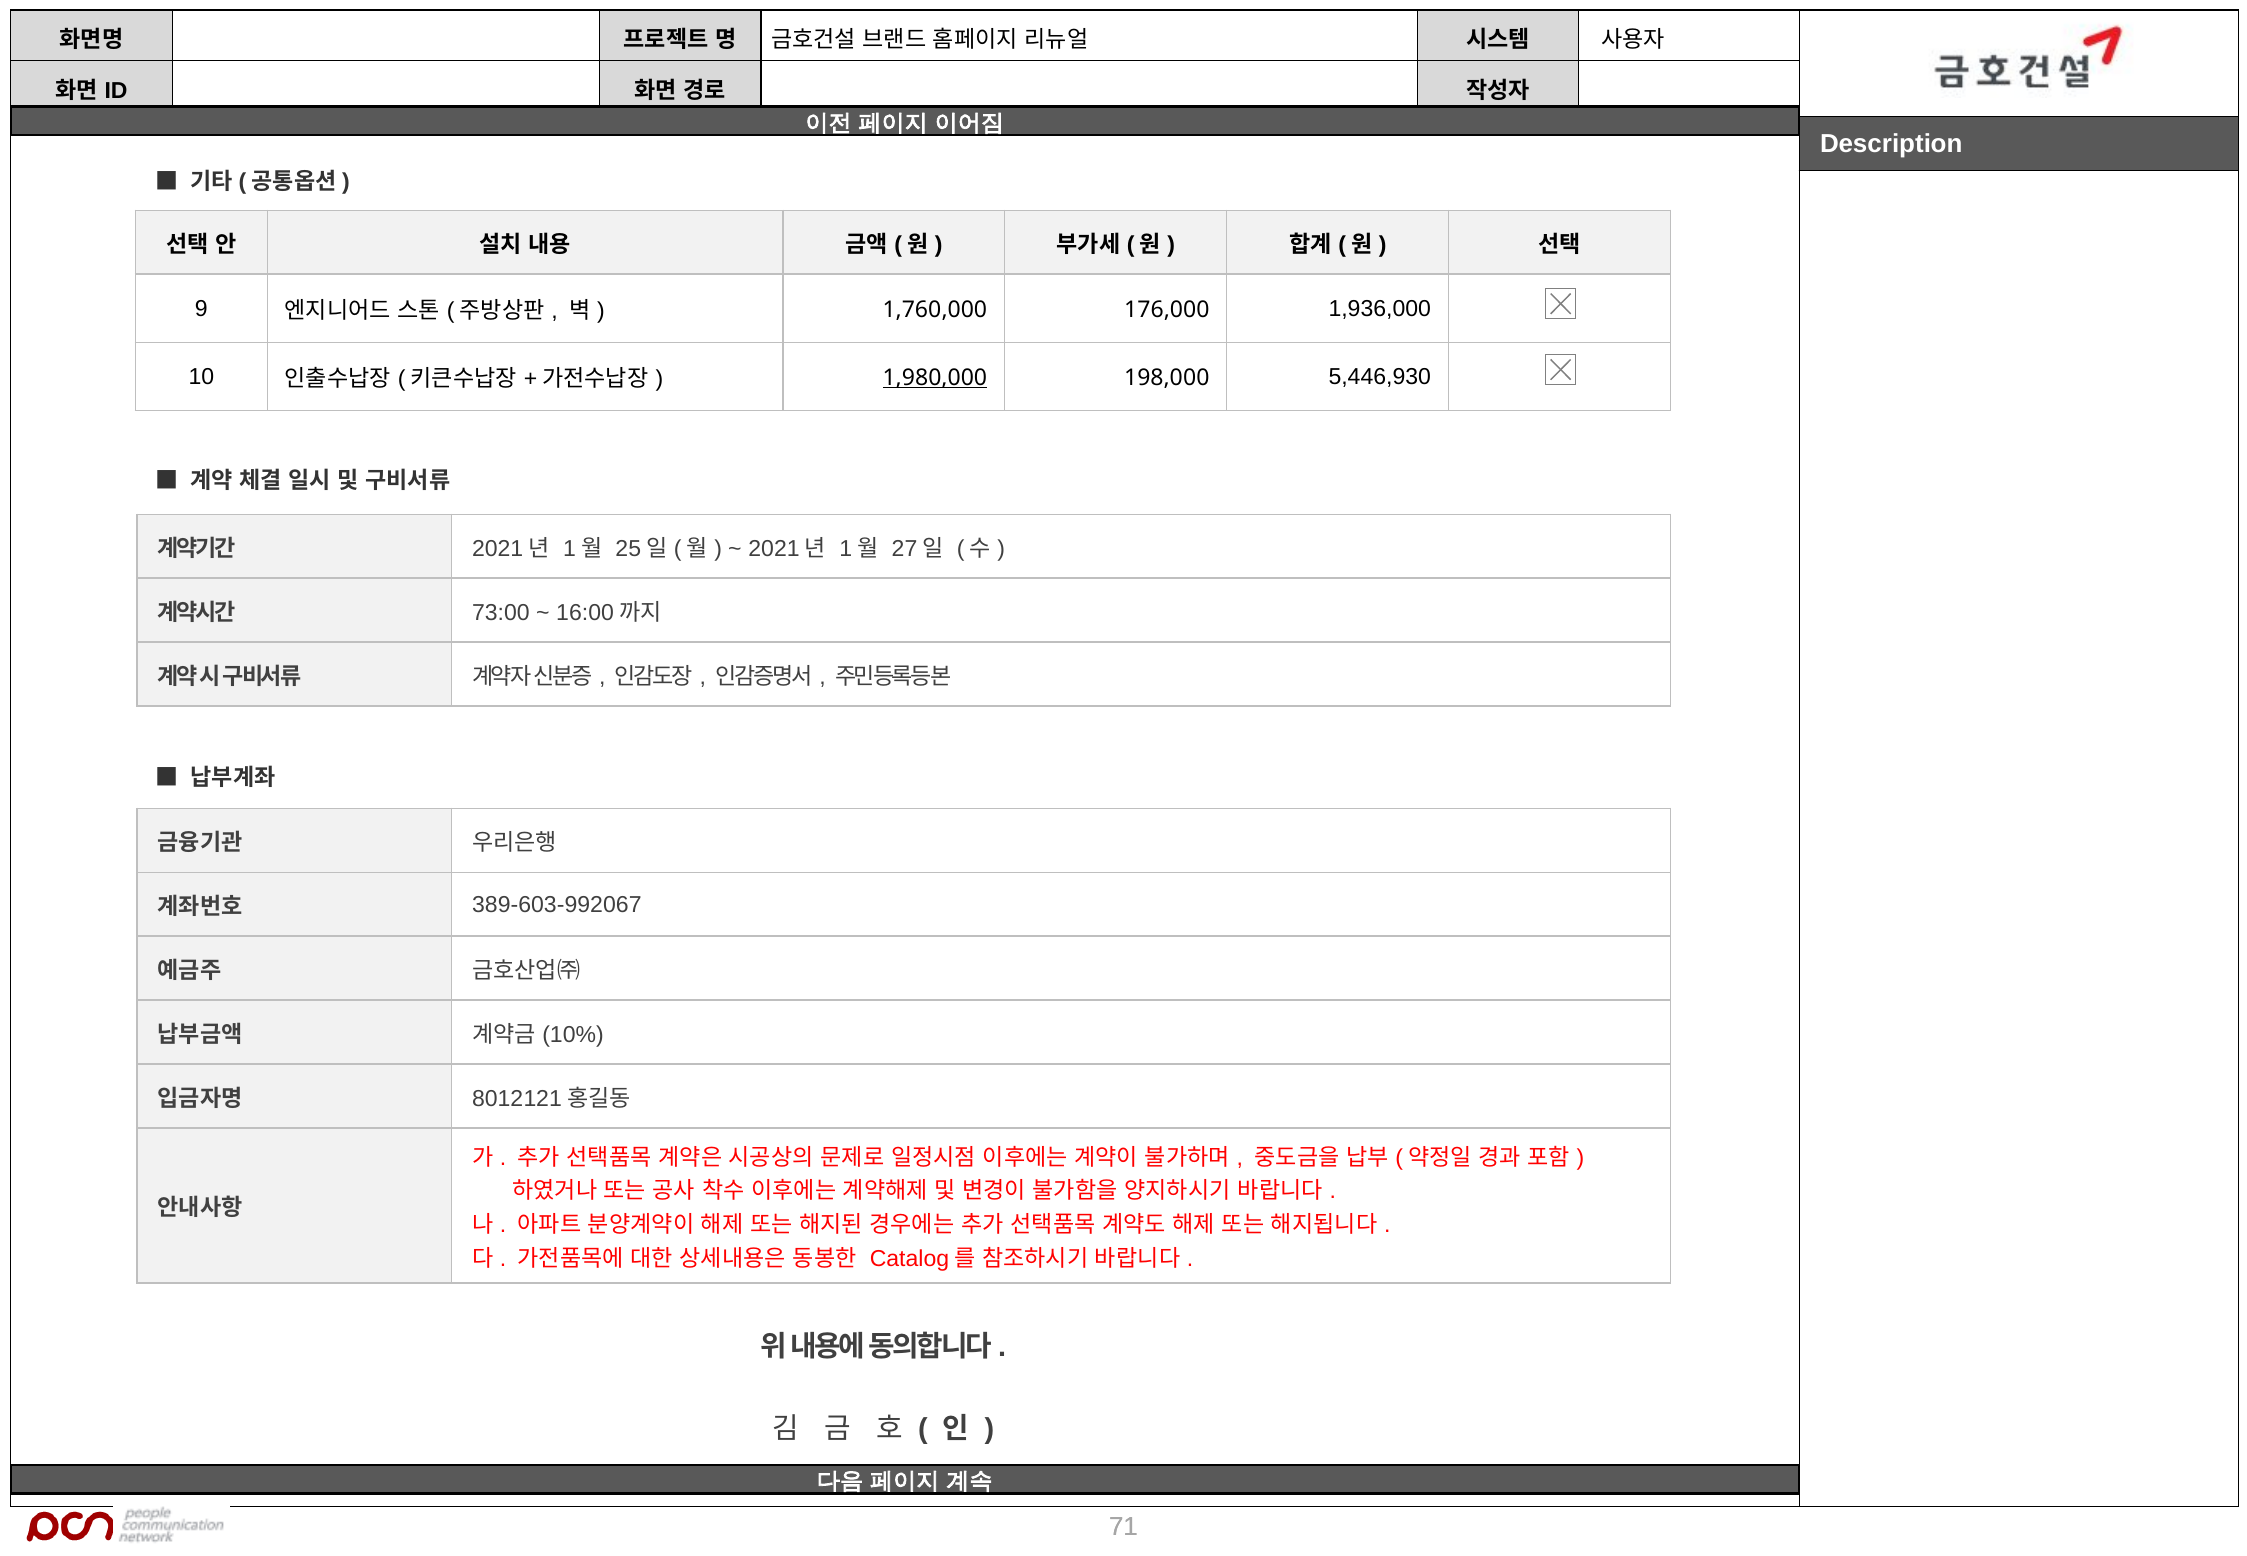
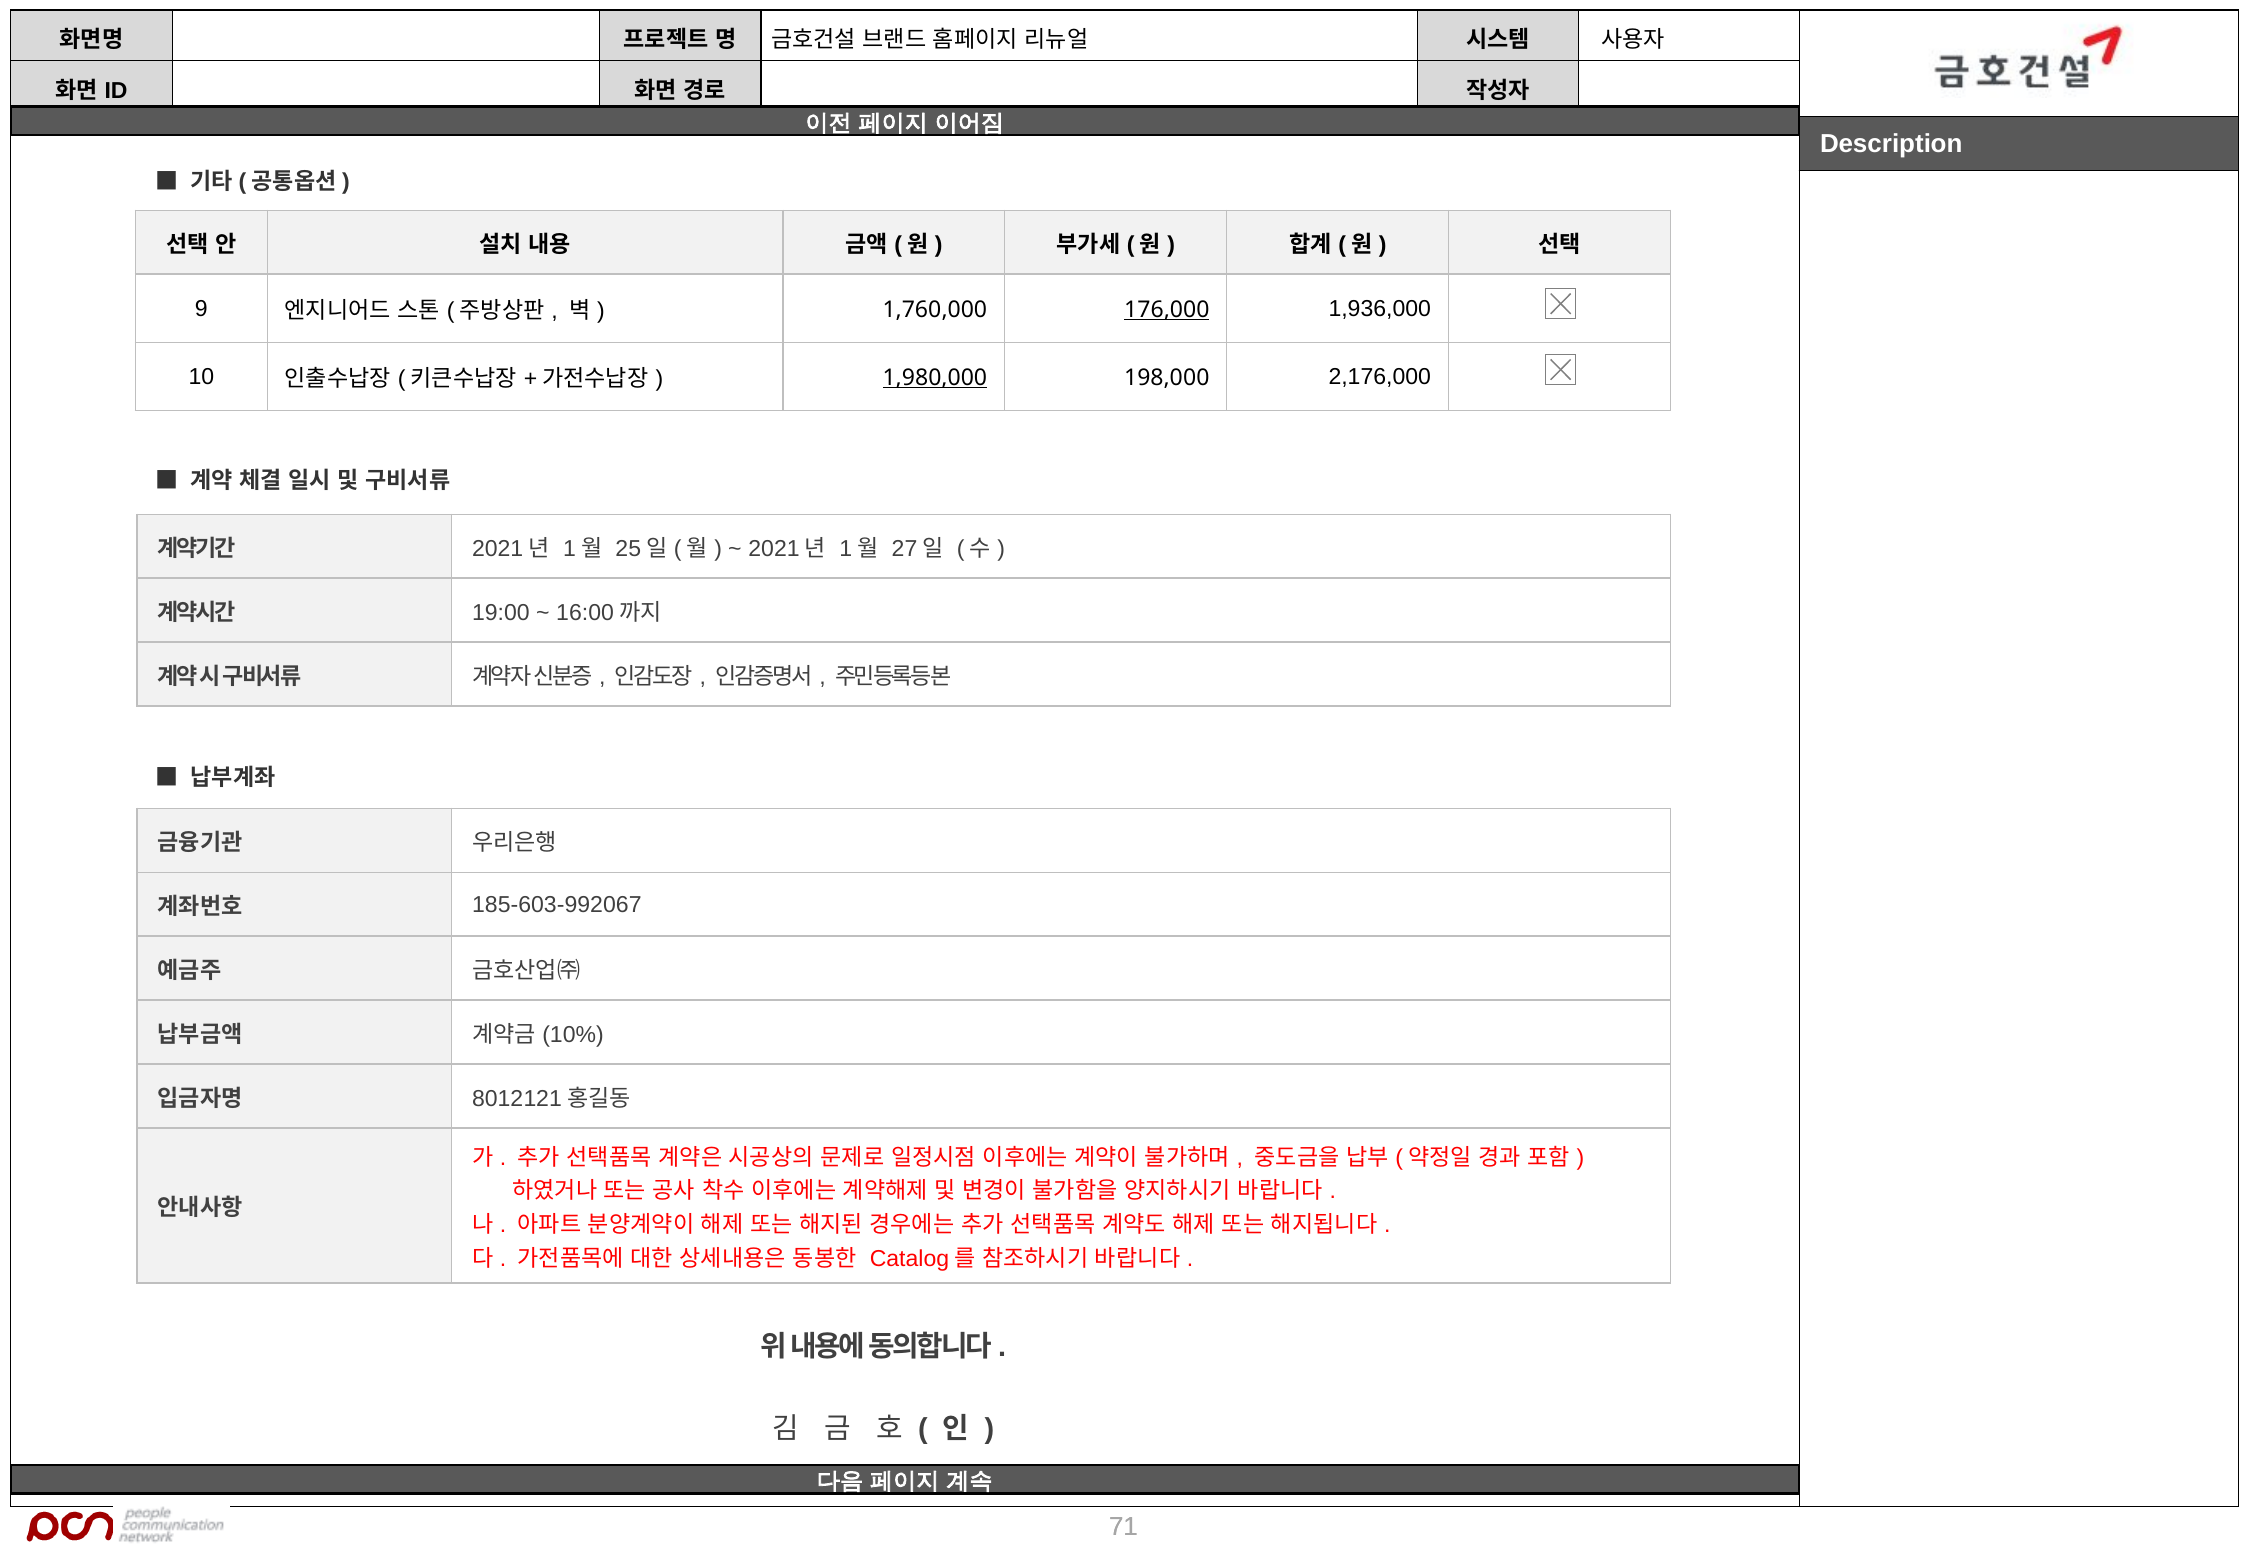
176,000 underline: none -> present (1167, 309)
5,446,930: 5,446,930 -> 2,176,000 (1380, 377)
73:00: 73:00 -> 19:00 (501, 613)
389-603-992067: 389-603-992067 -> 185-603-992067 (557, 904)
